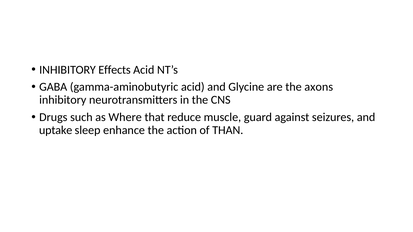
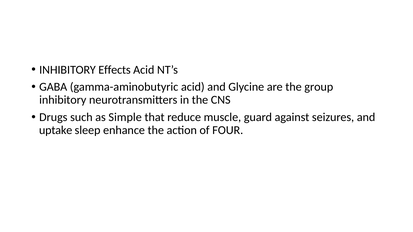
axons: axons -> group (319, 87)
Where: Where -> Simple (125, 117)
THAN: THAN -> FOUR (228, 130)
